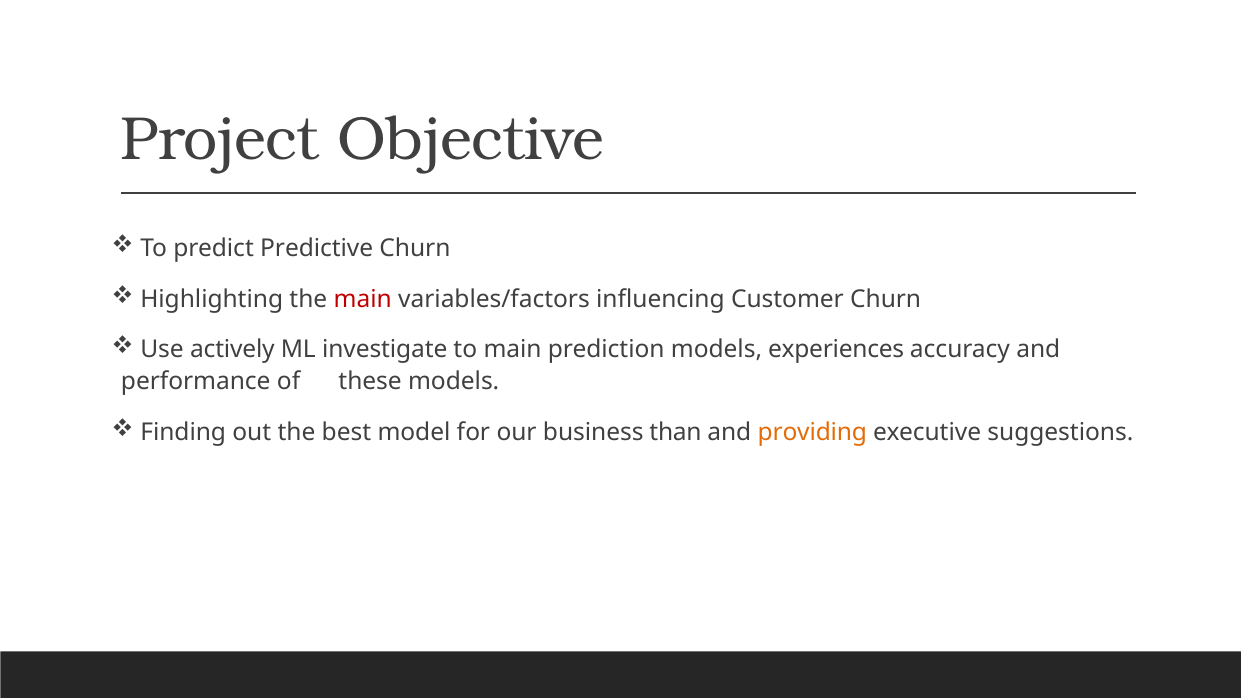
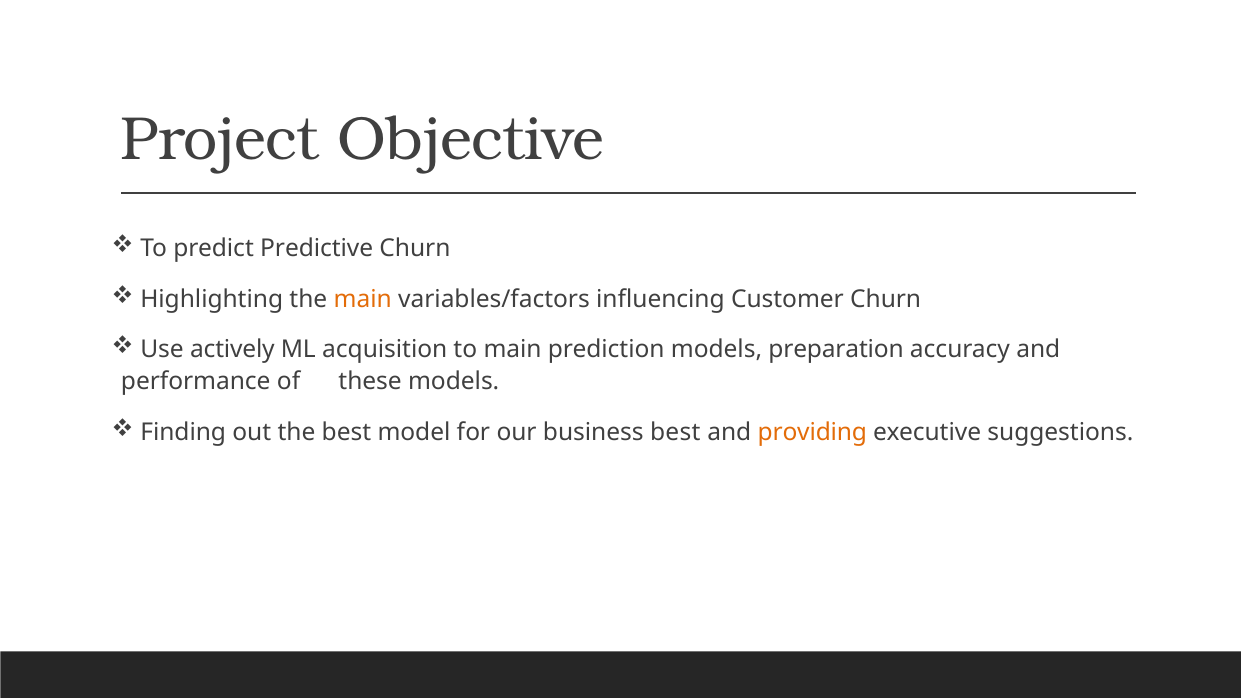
main colour: red -> orange (363, 299)
investigate: investigate -> acquisition (385, 350)
experiences: experiences -> preparation (836, 350)
business than: than -> best (675, 432)
